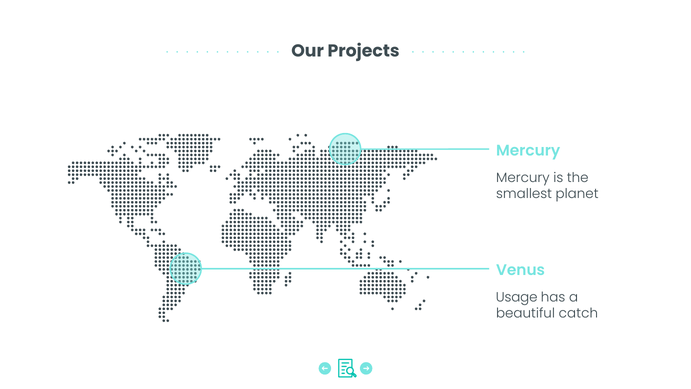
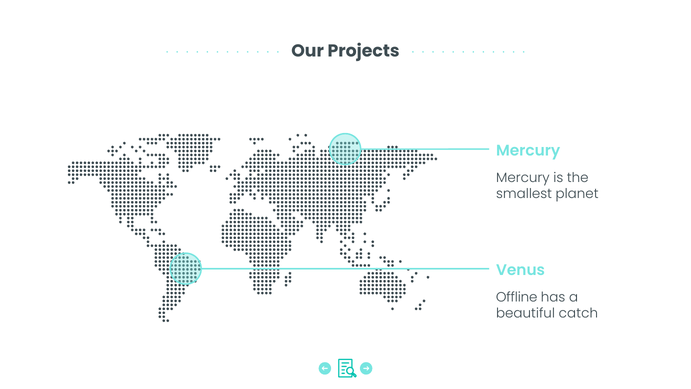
Usage: Usage -> Offline (517, 297)
